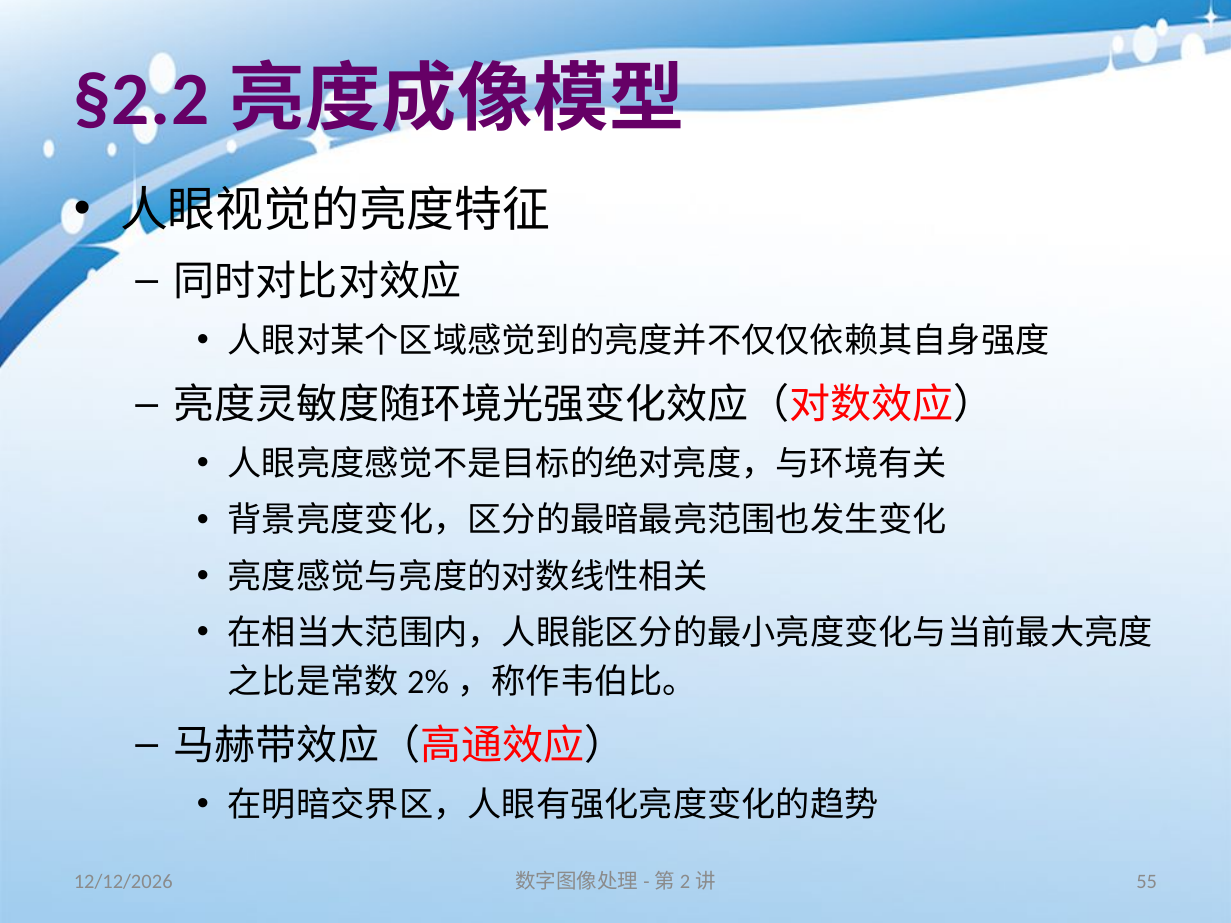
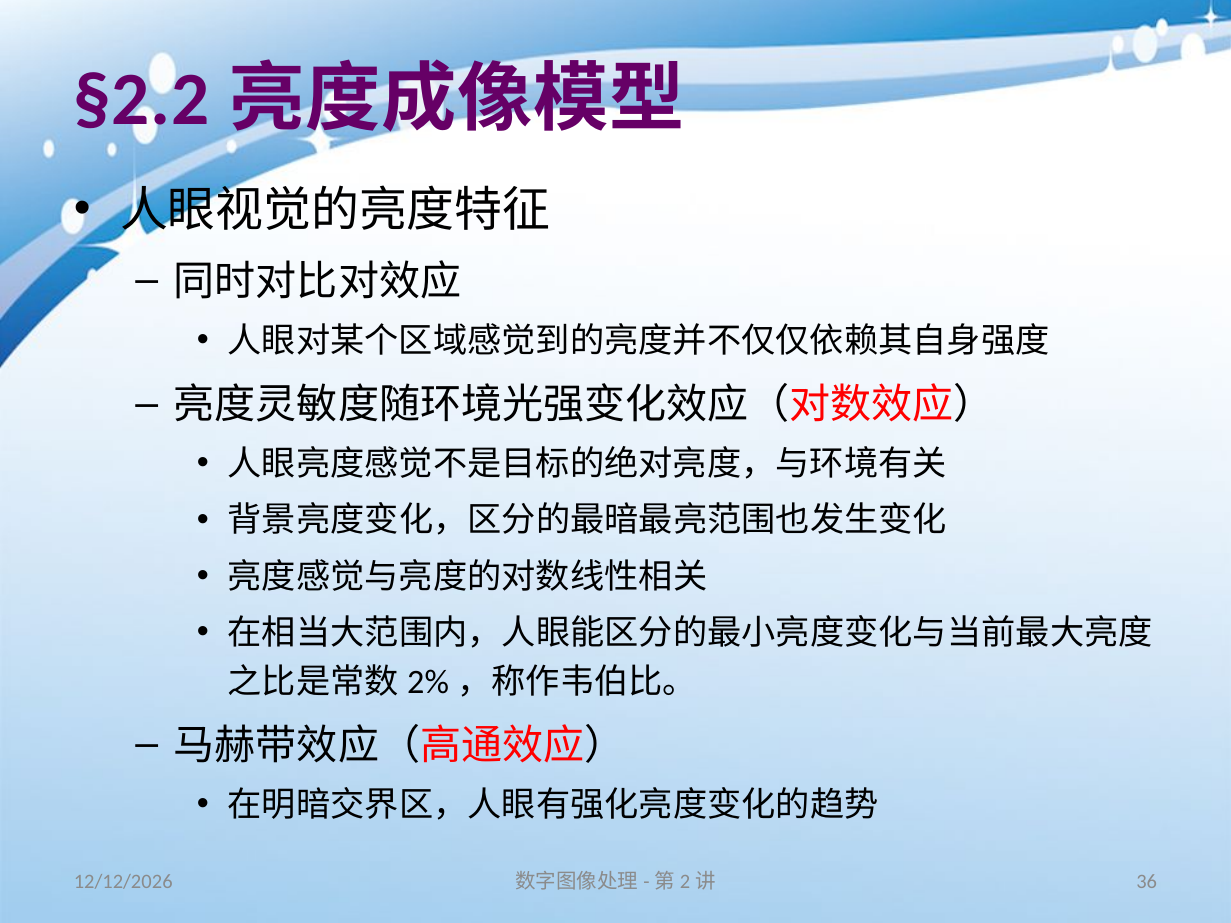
55: 55 -> 36 (1147, 881)
